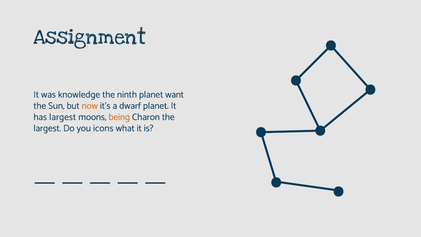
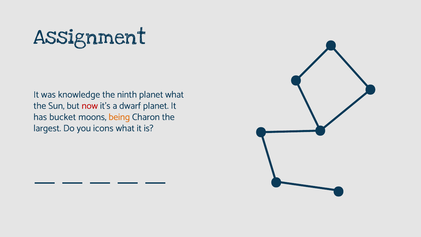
planet want: want -> what (174, 94)
now colour: orange -> red (90, 106)
has largest: largest -> bucket (63, 117)
